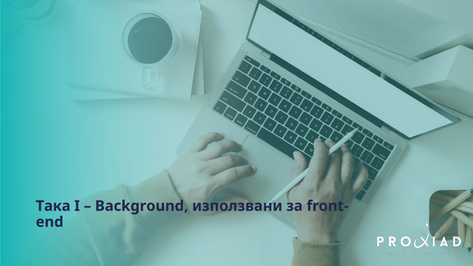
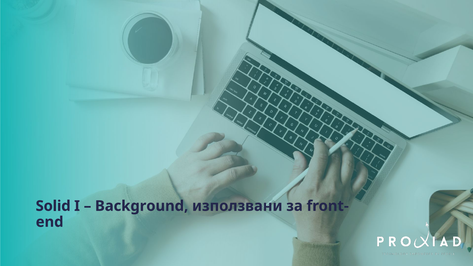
Така: Така -> Solid (53, 206)
